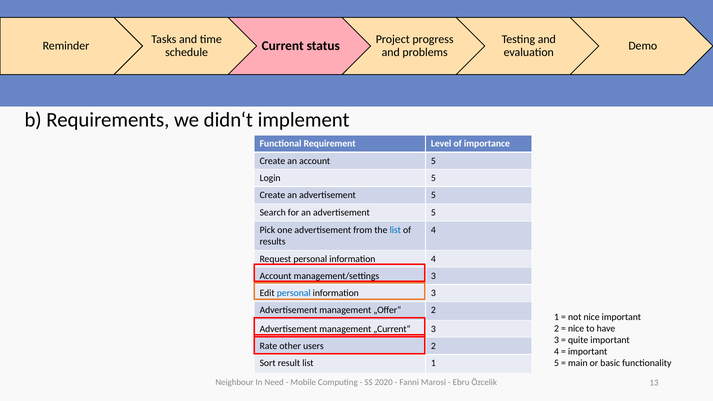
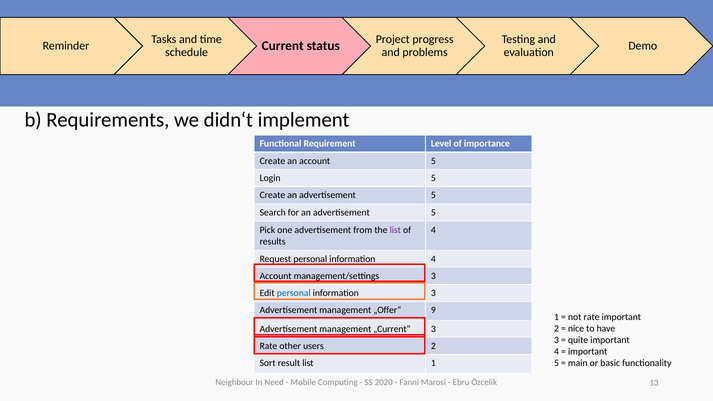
list colour: blue -> purple (395, 230)
„Offer“ 2: 2 -> 9 (433, 310)
not nice: nice -> rate (592, 317)
